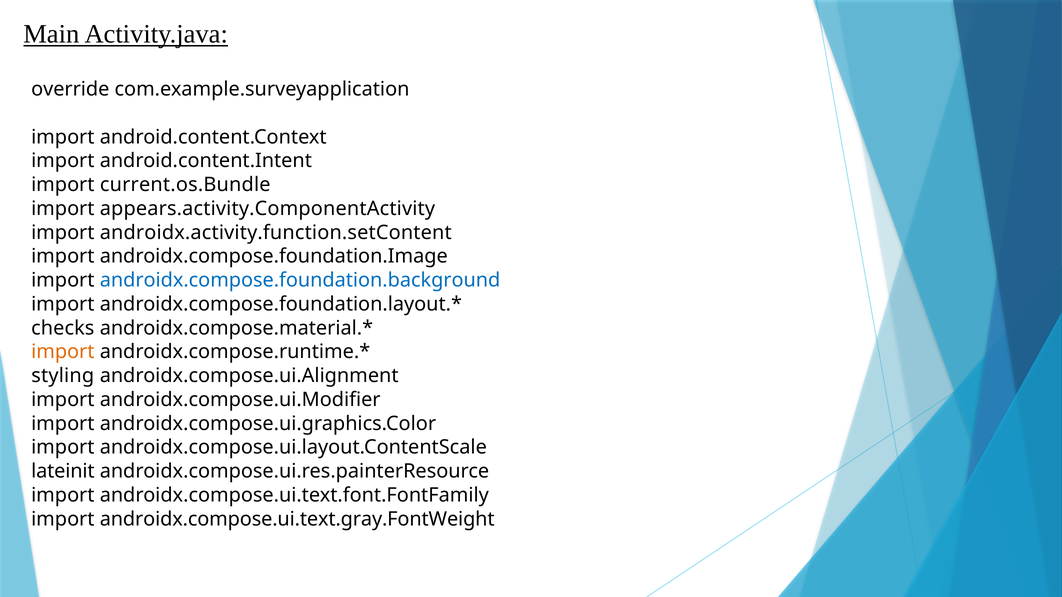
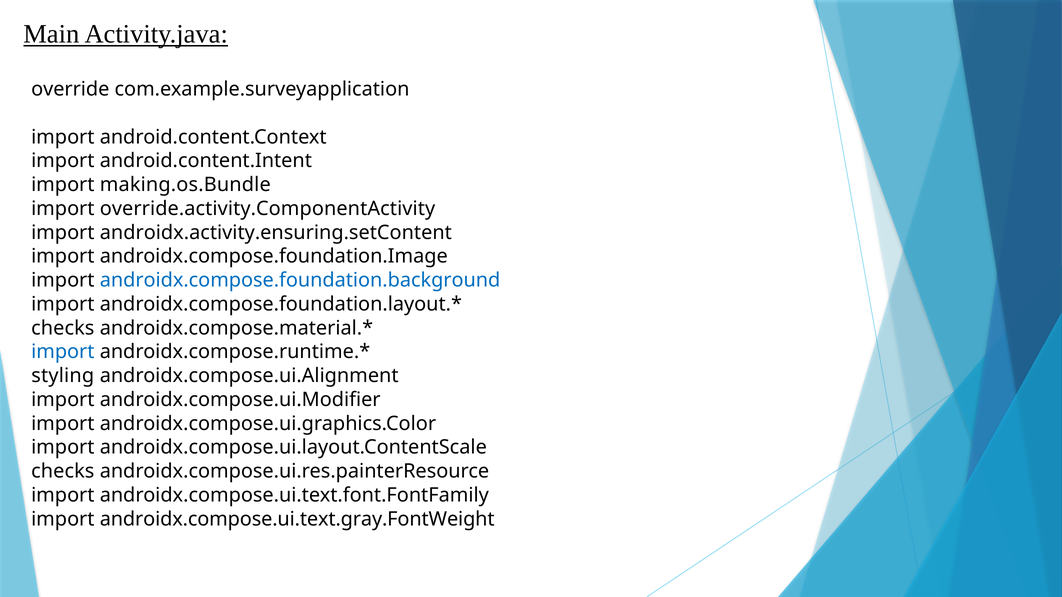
current.os.Bundle: current.os.Bundle -> making.os.Bundle (185, 185)
appears.activity.ComponentActivity: appears.activity.ComponentActivity -> override.activity.ComponentActivity (267, 209)
androidx.activity.function.setContent: androidx.activity.function.setContent -> androidx.activity.ensuring.setContent (276, 233)
import colour: orange -> blue (63, 352)
lateinit: lateinit -> checks (63, 472)
